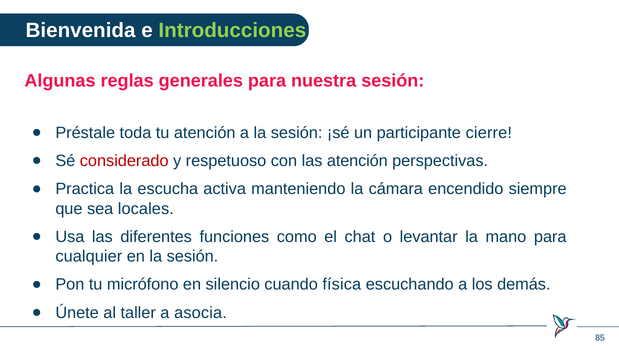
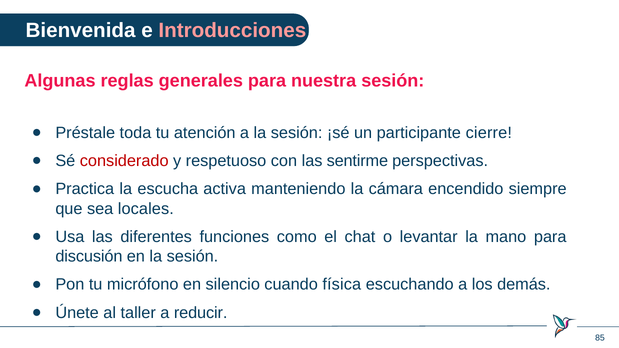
Introducciones colour: light green -> pink (232, 30)
las atención: atención -> sentirme (357, 161)
cualquier: cualquier -> discusión (89, 257)
asocia: asocia -> reducir (201, 313)
